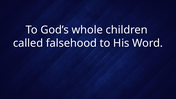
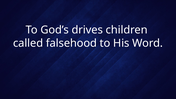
whole: whole -> drives (87, 30)
